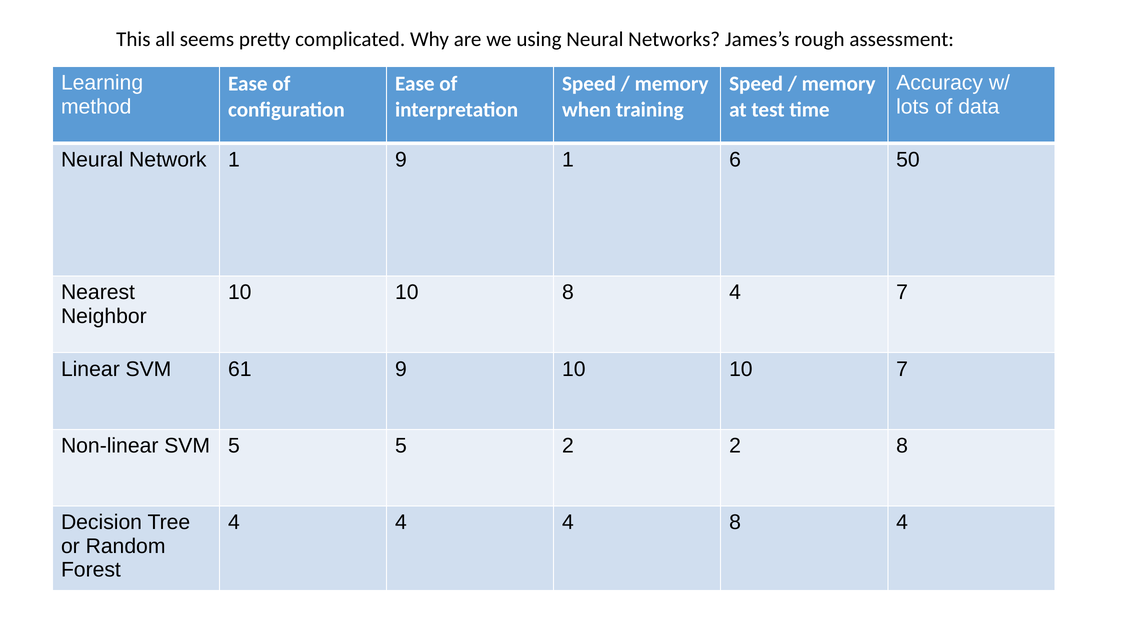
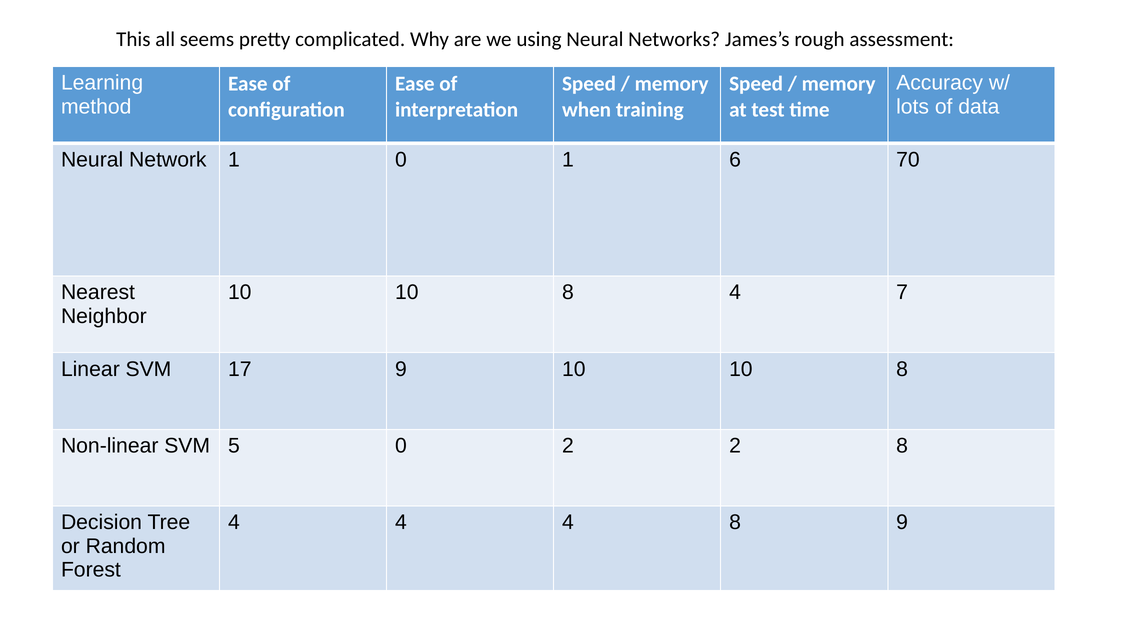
1 9: 9 -> 0 (401, 160)
50: 50 -> 70 (908, 160)
61: 61 -> 17 (240, 369)
9 10 10 7: 7 -> 8 (902, 369)
5 5: 5 -> 0 (401, 446)
4 8 4: 4 -> 9 (902, 523)
